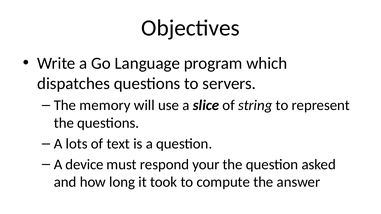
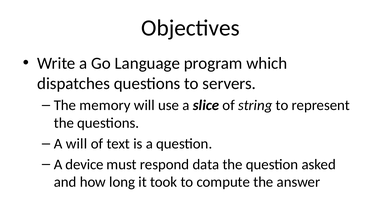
A lots: lots -> will (77, 144)
your: your -> data (206, 165)
